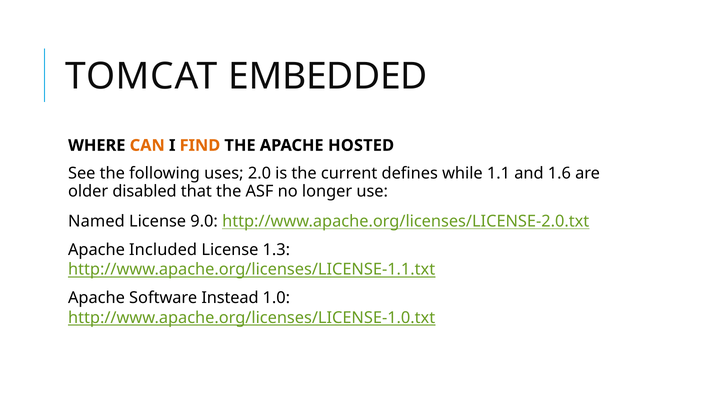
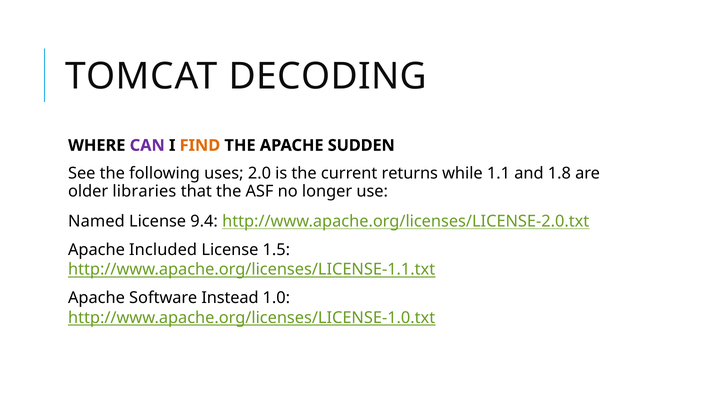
EMBEDDED: EMBEDDED -> DECODING (328, 77)
CAN colour: orange -> purple (147, 145)
HOSTED: HOSTED -> SUDDEN (361, 145)
defines: defines -> returns (410, 174)
1.6: 1.6 -> 1.8 (559, 174)
disabled: disabled -> libraries (144, 191)
9.0: 9.0 -> 9.4 (204, 221)
1.3: 1.3 -> 1.5 (276, 250)
